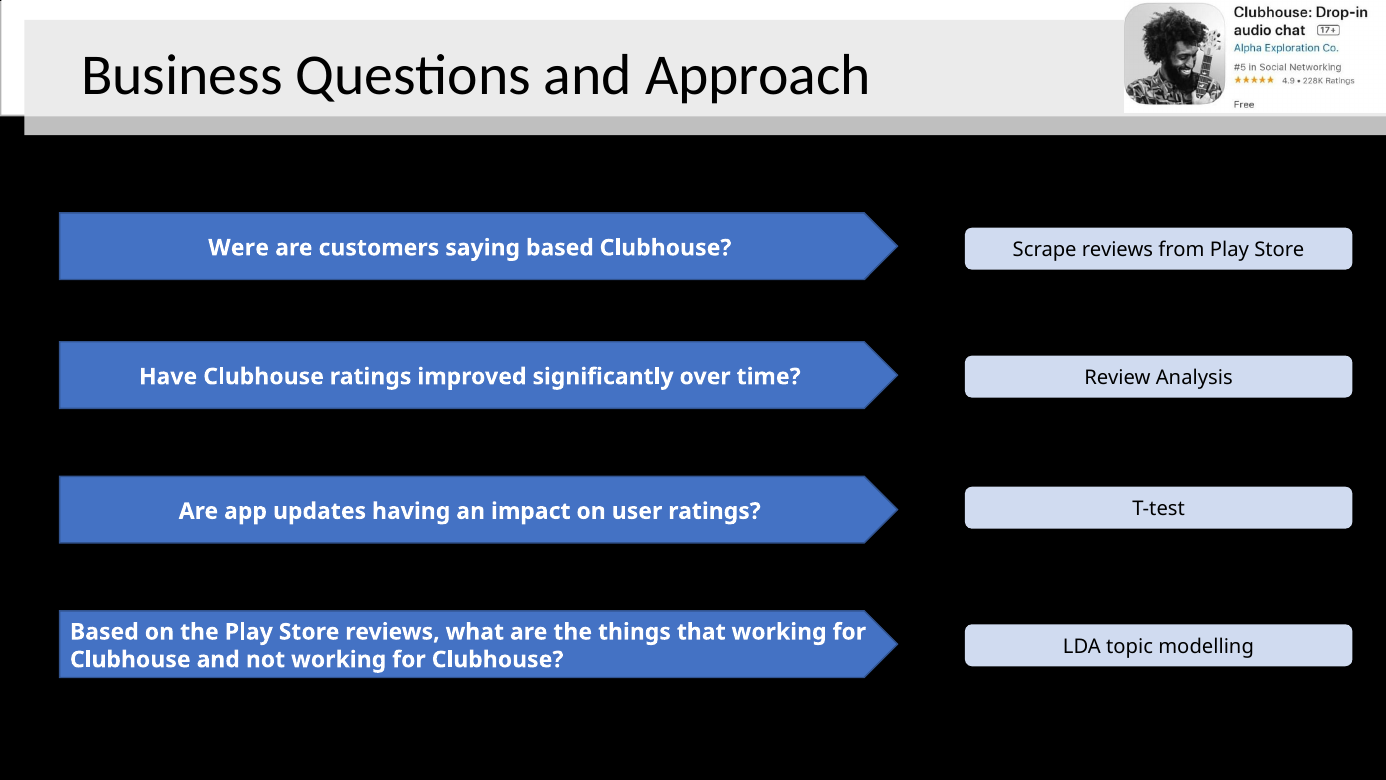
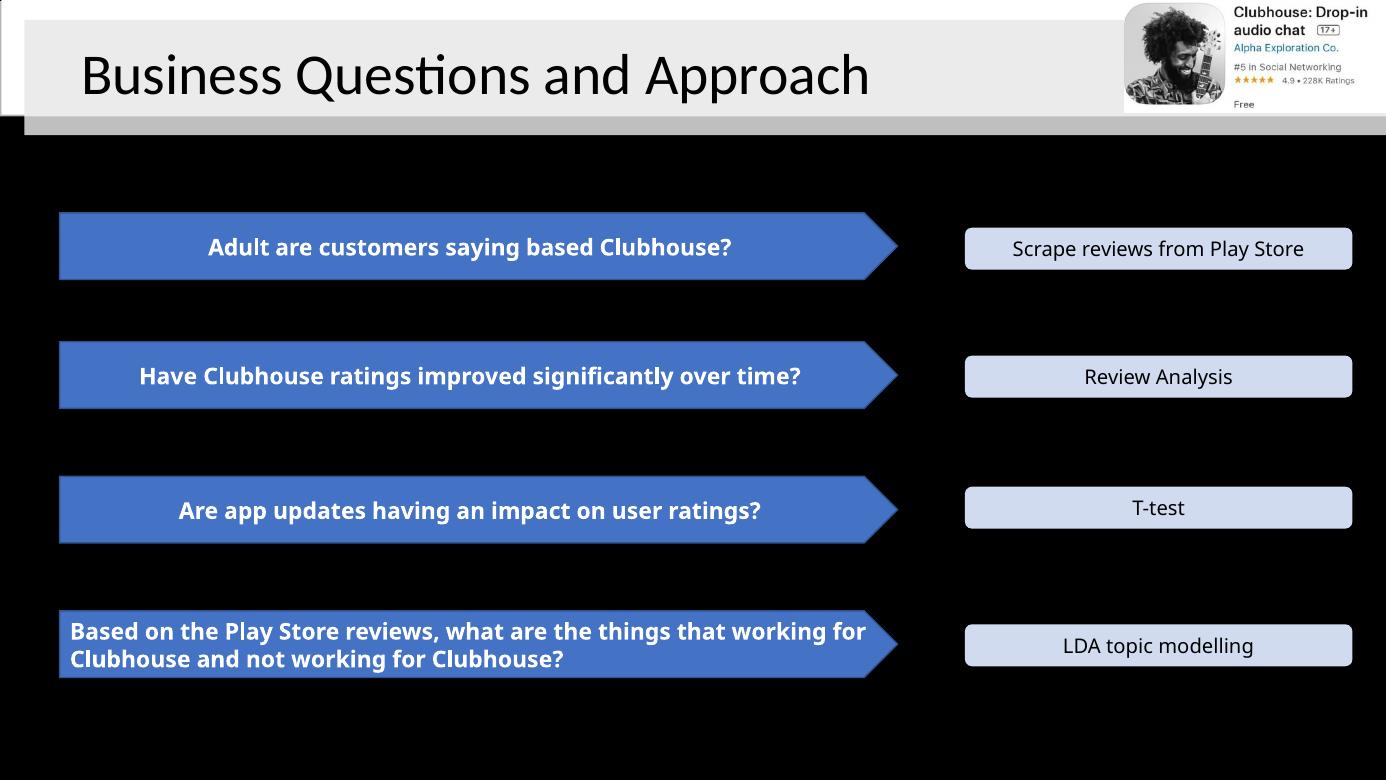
Were: Were -> Adult (239, 248)
